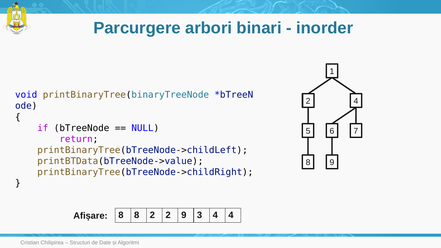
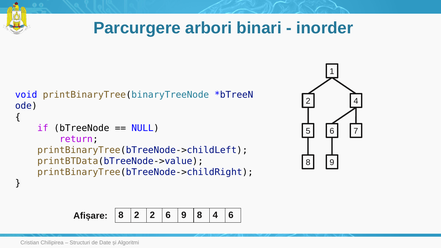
8 8: 8 -> 2 (137, 215)
2 2: 2 -> 6 (168, 215)
3: 3 -> 8 (200, 215)
4 4: 4 -> 6 (231, 215)
